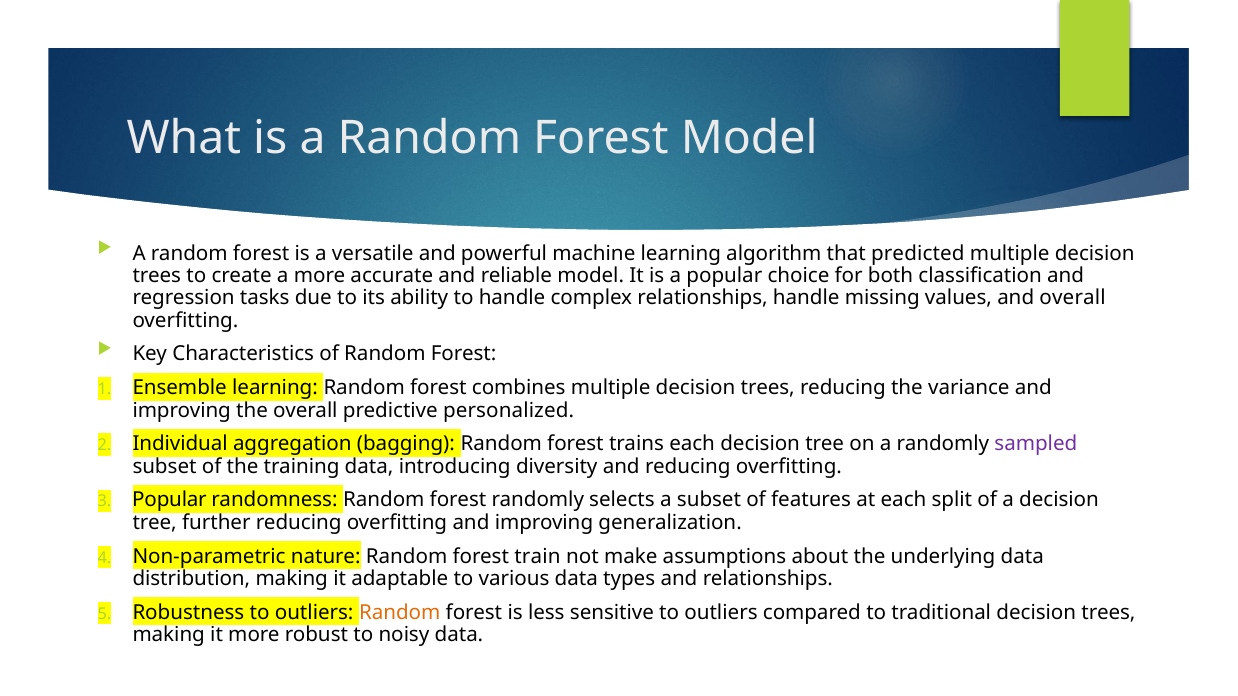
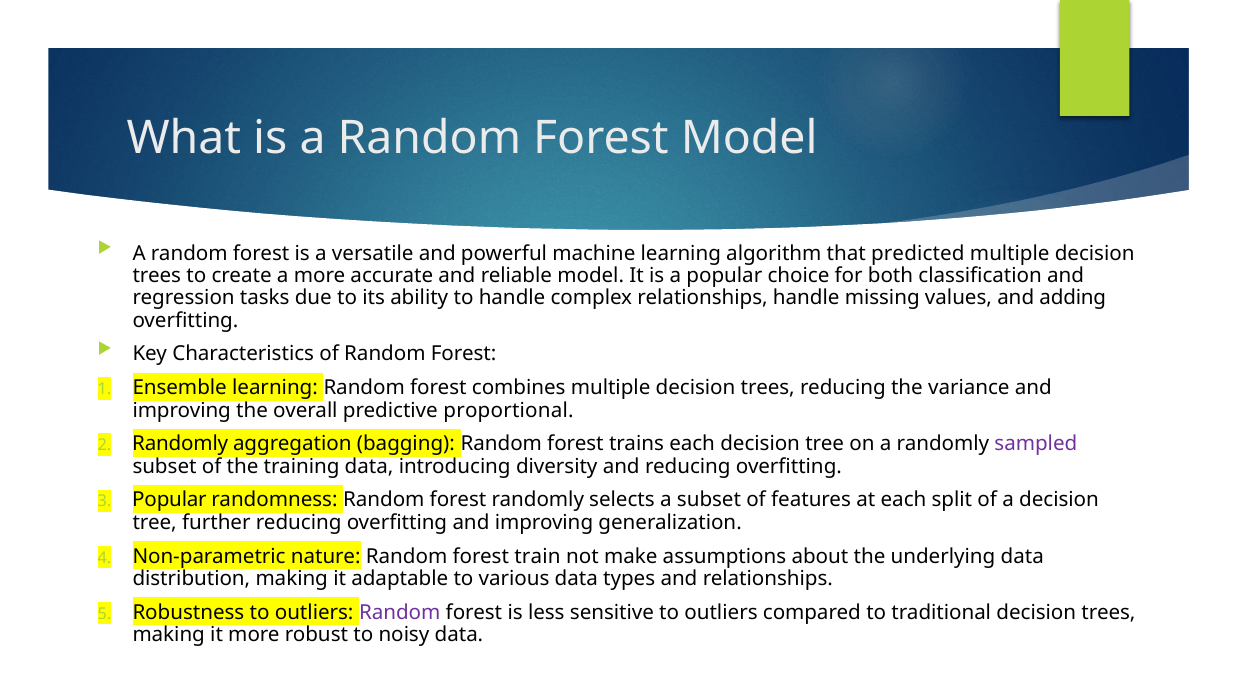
and overall: overall -> adding (1073, 298)
personalized: personalized -> proportional (509, 410)
Individual: Individual -> Randomly (180, 444)
Random colour: orange -> purple (400, 613)
